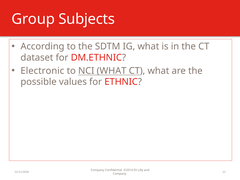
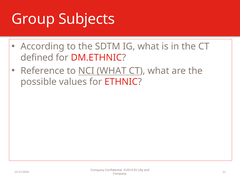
dataset: dataset -> defined (37, 58)
Electronic: Electronic -> Reference (42, 71)
